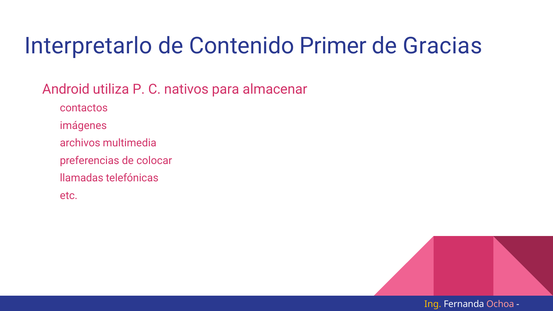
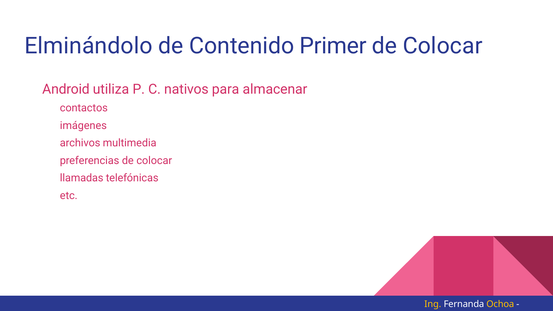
Interpretarlo: Interpretarlo -> Elminándolo (88, 46)
Gracias: Gracias -> Colocar (443, 46)
Ochoa colour: pink -> yellow (500, 304)
